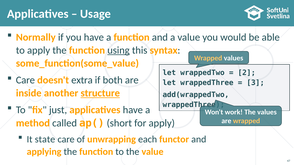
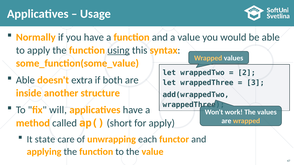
Care: Care -> Able (25, 80)
structure underline: present -> none (100, 93)
just: just -> will (58, 110)
